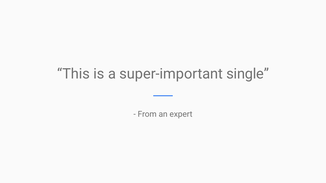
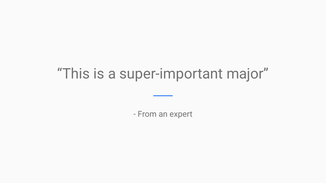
single: single -> major (248, 74)
